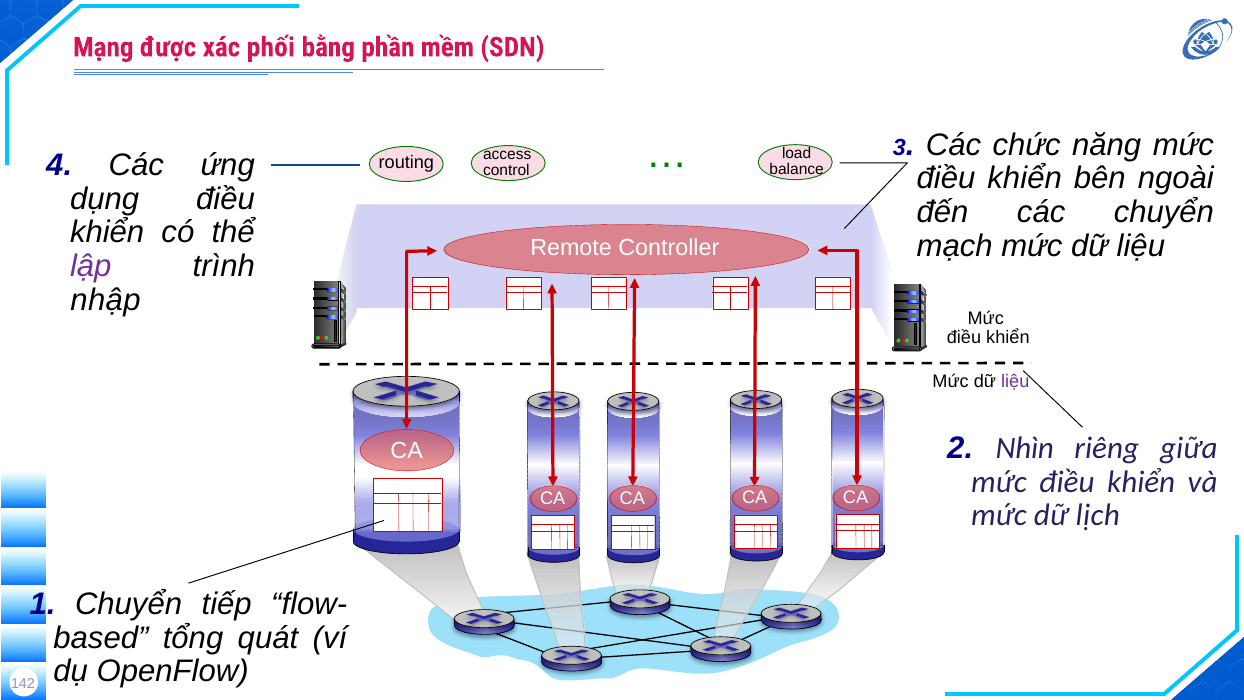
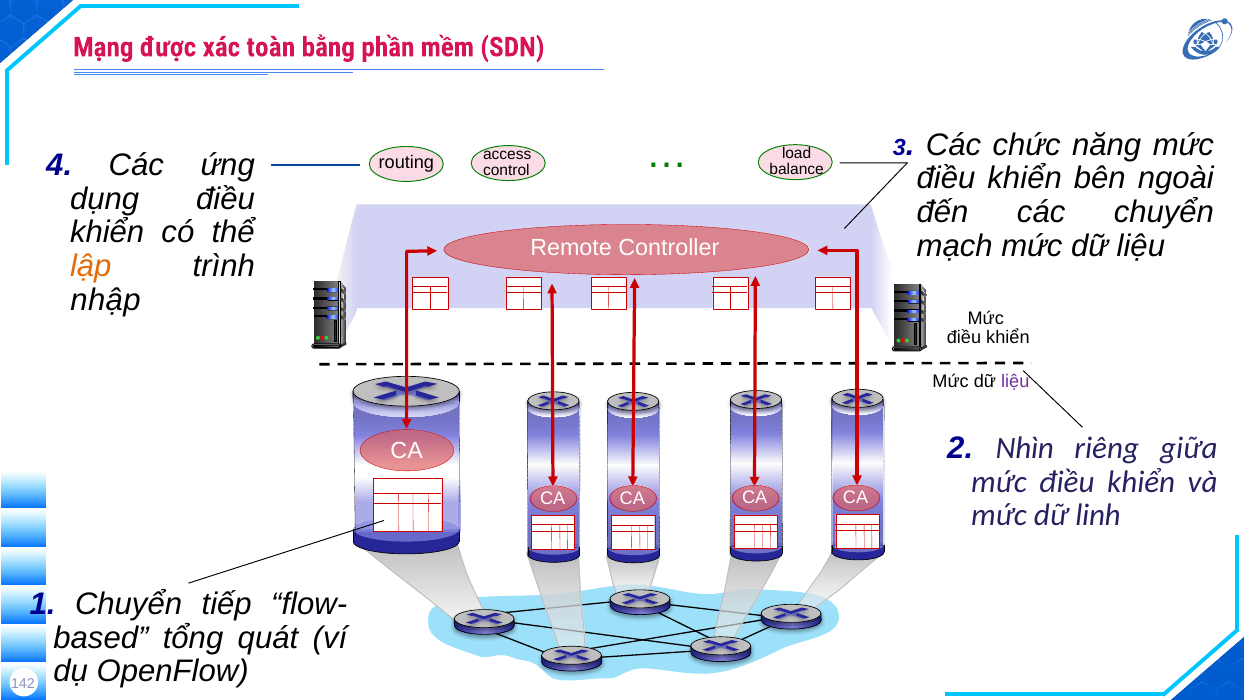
phối: phối -> toàn (271, 47)
lập colour: purple -> orange (91, 266)
lịch: lịch -> linh (1098, 515)
